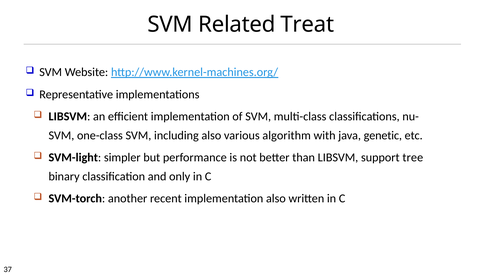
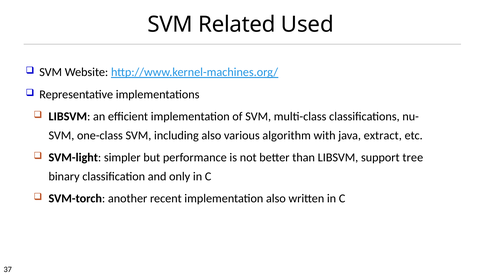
Treat: Treat -> Used (307, 25)
genetic: genetic -> extract (383, 135)
